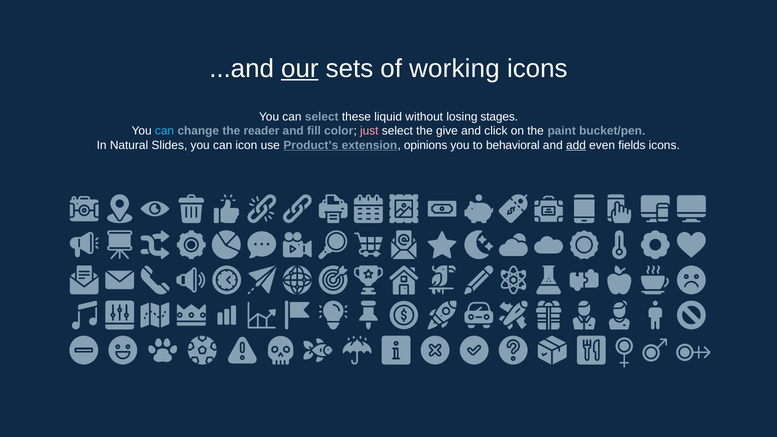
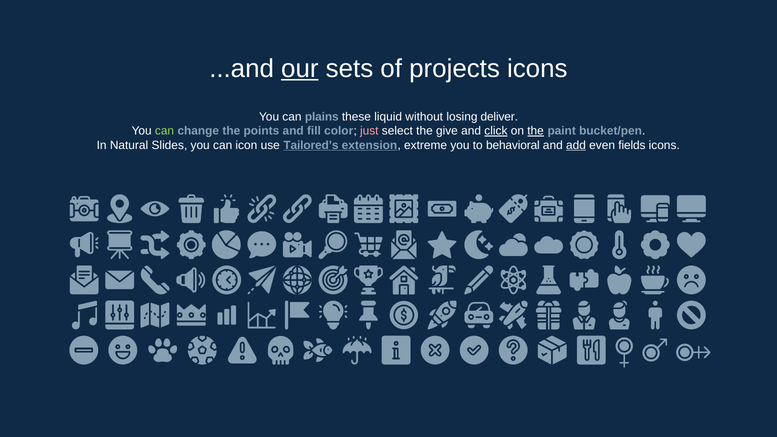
working: working -> projects (455, 69)
can select: select -> plains (322, 117)
stages: stages -> deliver (499, 117)
can colour: light blue -> light green (165, 131)
reader: reader -> points (261, 131)
click underline: none -> present (496, 131)
the underline: none -> present (536, 131)
Product’s: Product’s -> Tailored’s (311, 145)
opinions: opinions -> extreme (426, 145)
